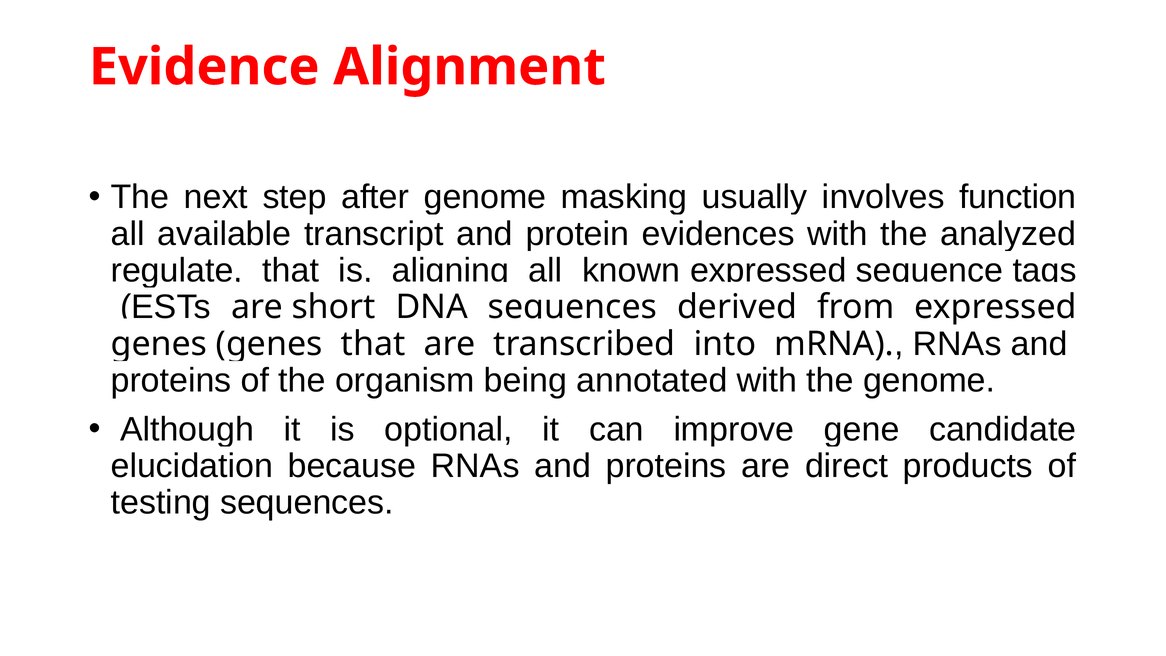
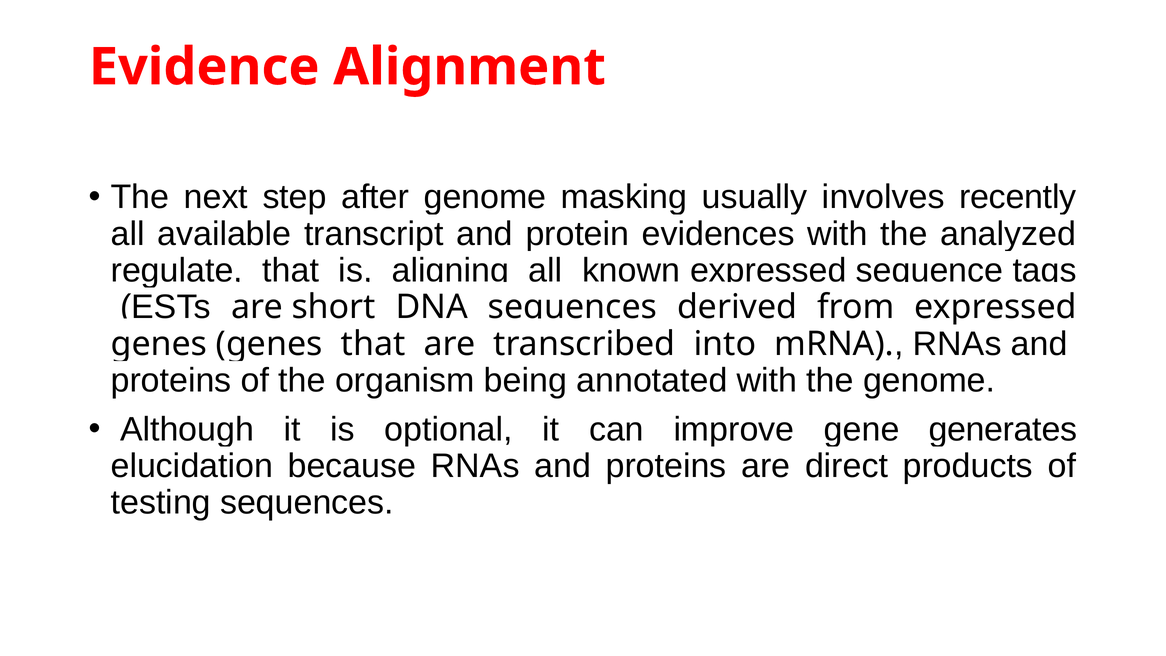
function: function -> recently (1018, 197)
candidate: candidate -> generates (1003, 429)
